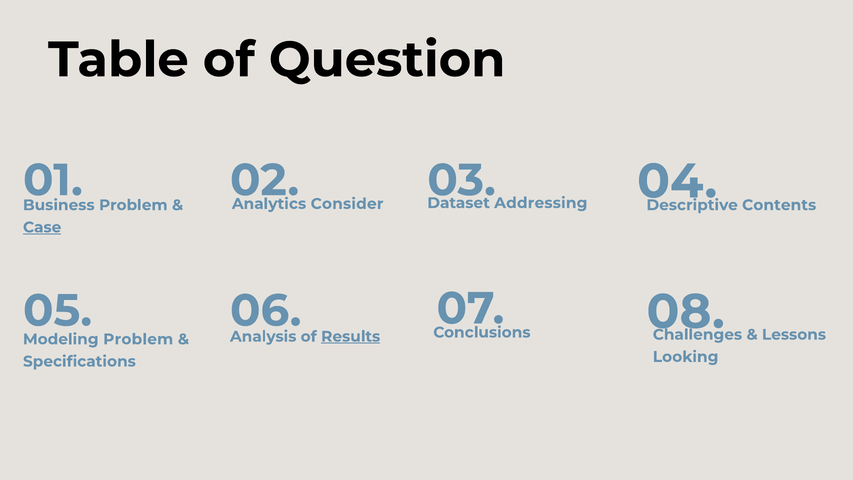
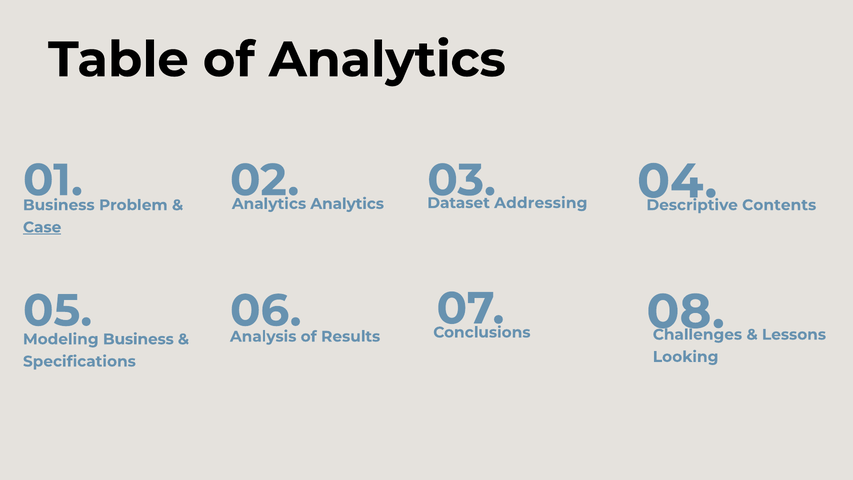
of Question: Question -> Analytics (387, 60)
Consider: Consider -> Analytics (347, 204)
Results underline: present -> none (351, 336)
Problem: Problem -> Business (138, 339)
